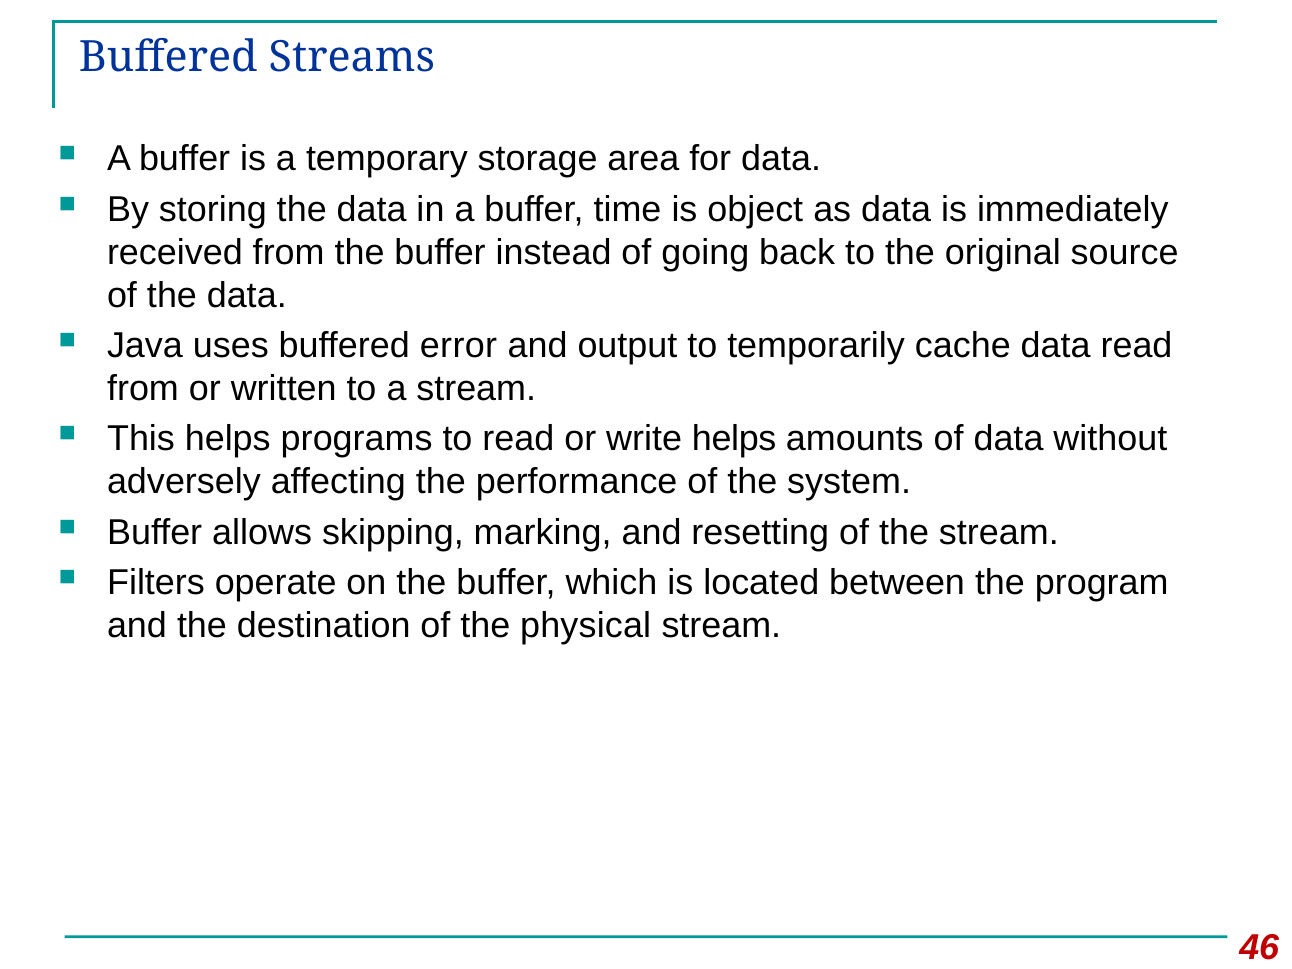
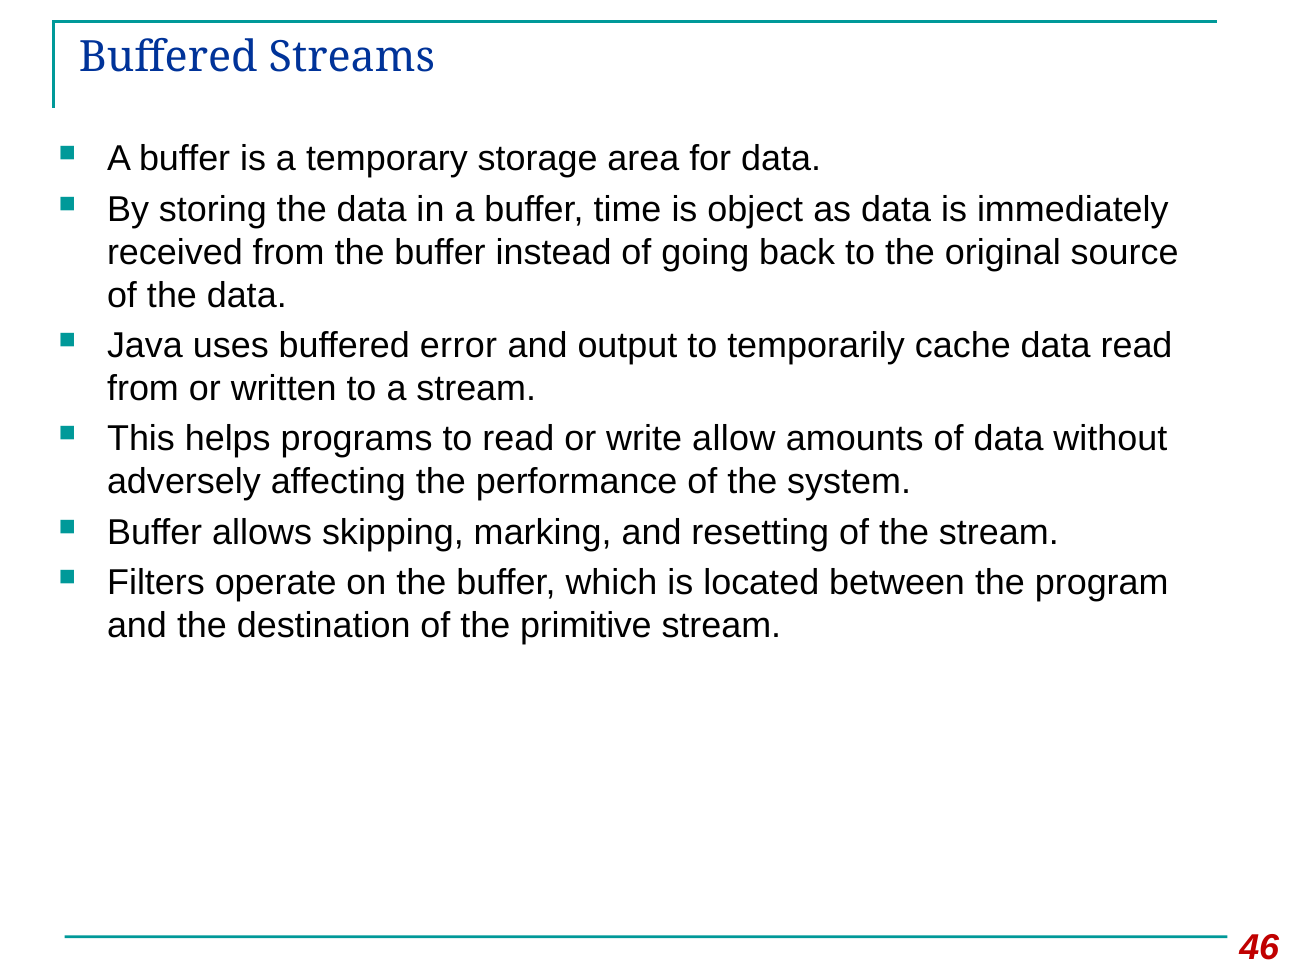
write helps: helps -> allow (734, 439)
physical: physical -> primitive (586, 626)
